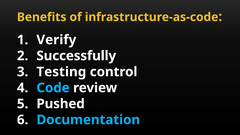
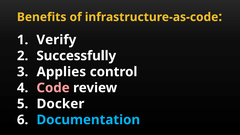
Testing: Testing -> Applies (61, 72)
Code colour: light blue -> pink (53, 88)
Pushed: Pushed -> Docker (60, 104)
